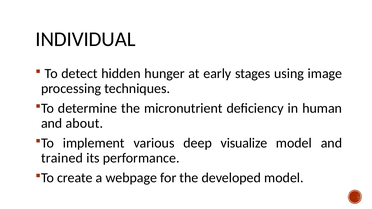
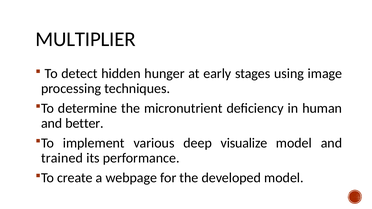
INDIVIDUAL: INDIVIDUAL -> MULTIPLIER (86, 39)
about: about -> better (85, 123)
